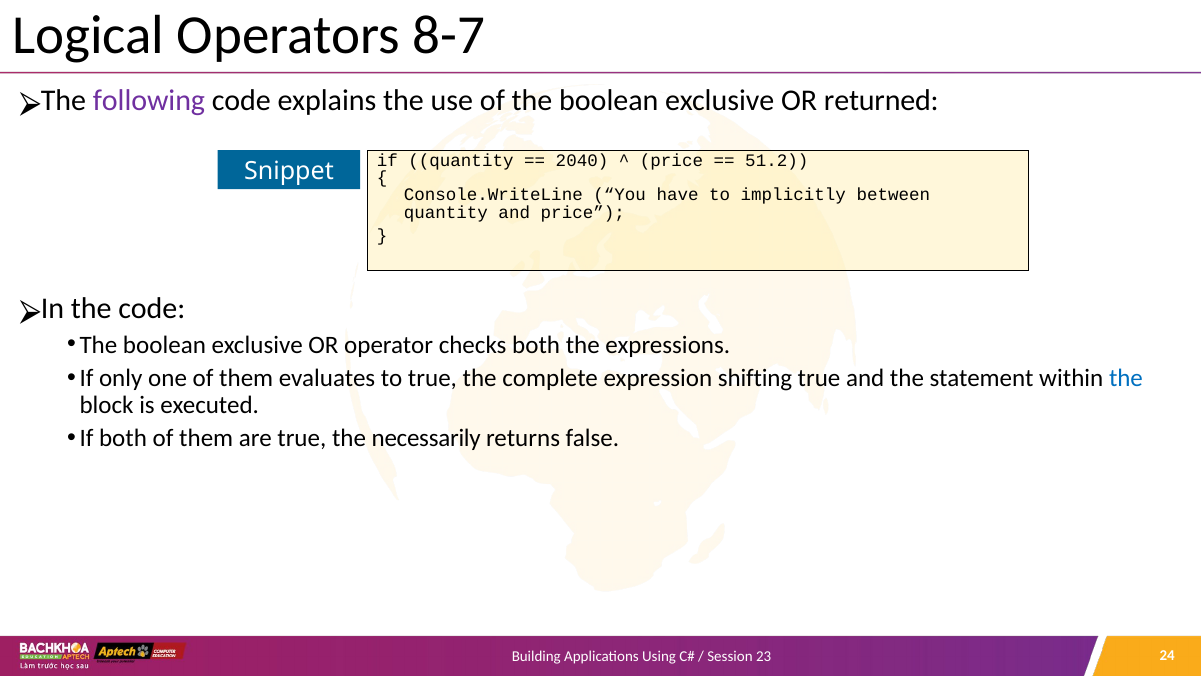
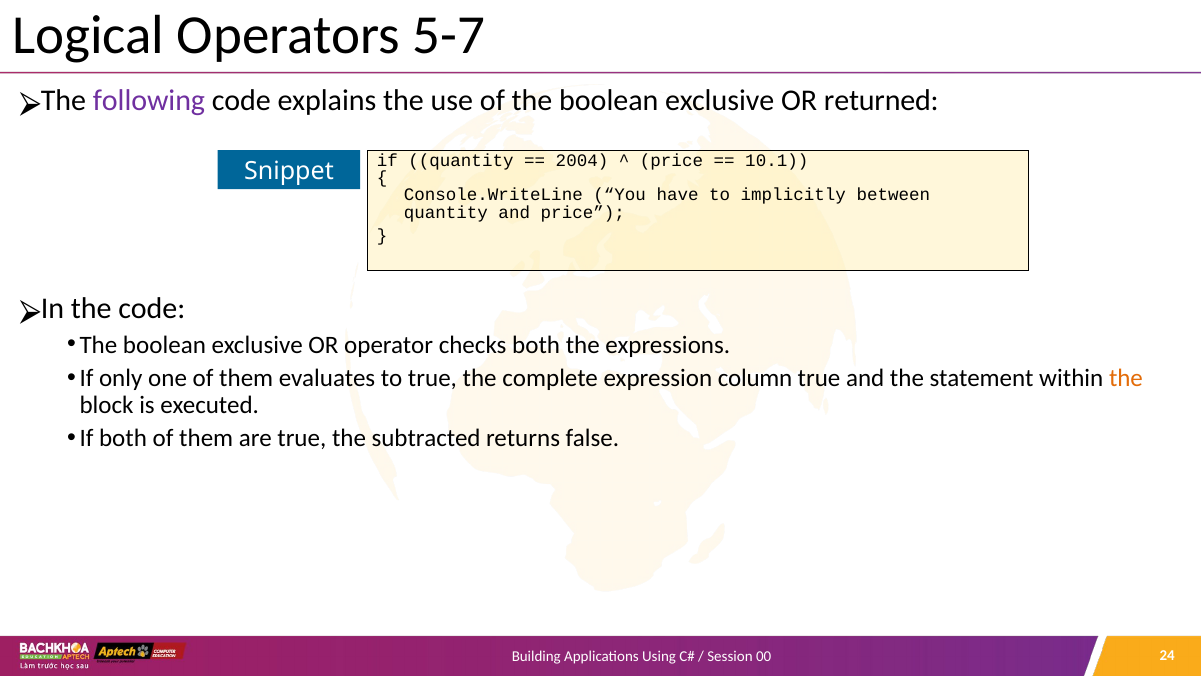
8-7: 8-7 -> 5-7 (449, 35)
2040: 2040 -> 2004 (582, 161)
51.2: 51.2 -> 10.1 (777, 161)
shifting: shifting -> column (755, 378)
the colour: blue -> orange (1126, 378)
necessarily: necessarily -> subtracted (426, 438)
23: 23 -> 00 (764, 656)
